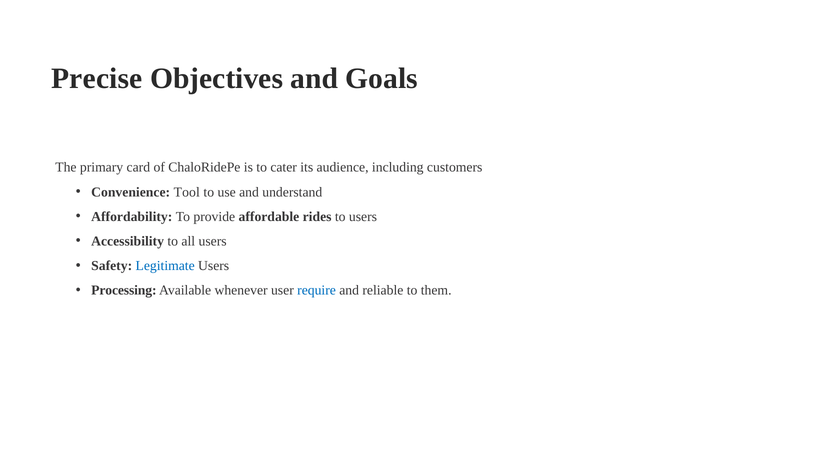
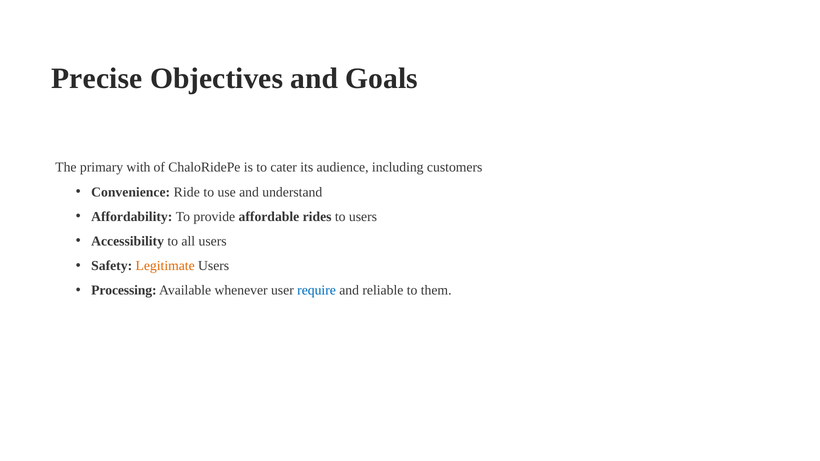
card: card -> with (138, 168)
Tool: Tool -> Ride (187, 192)
Legitimate colour: blue -> orange (165, 266)
